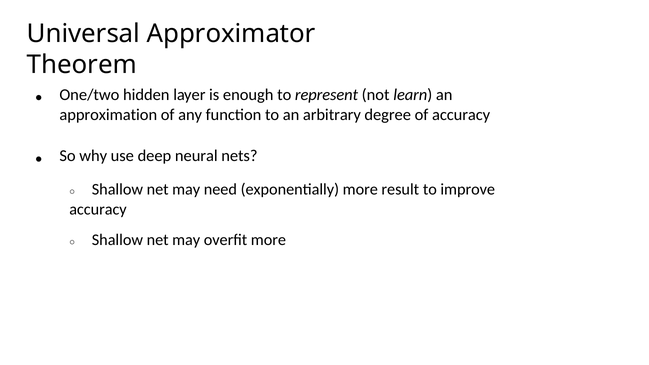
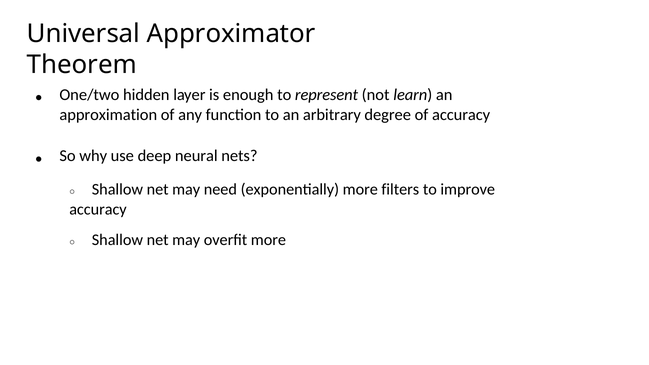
result: result -> filters (400, 190)
